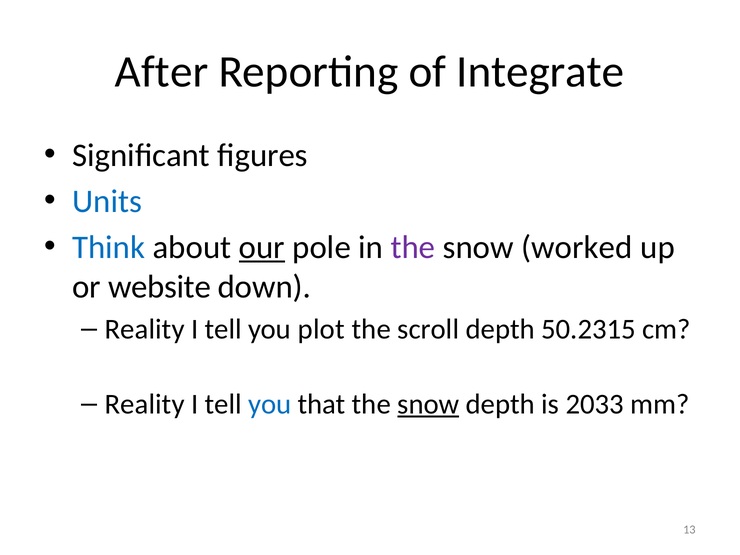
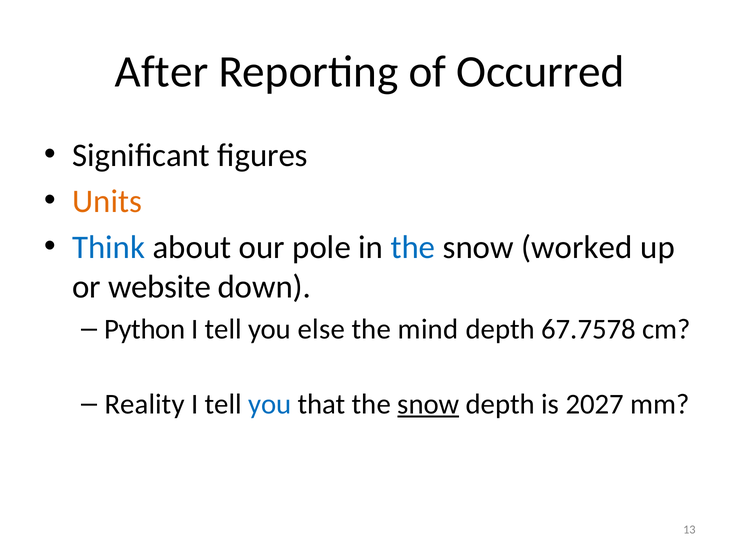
Integrate: Integrate -> Occurred (540, 72)
Units colour: blue -> orange (107, 201)
our underline: present -> none (262, 247)
the colour: purple -> blue (413, 247)
Reality: Reality -> Python (145, 329)
plot: plot -> else (321, 329)
scroll: scroll -> mind (428, 329)
50.2315: 50.2315 -> 67.7578 (589, 329)
2033: 2033 -> 2027 (595, 404)
